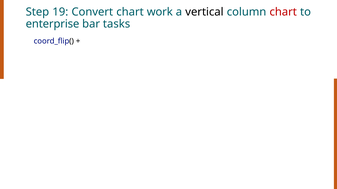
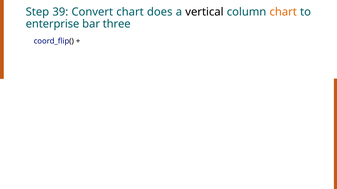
19: 19 -> 39 (60, 12)
work: work -> does (160, 12)
chart colour: red -> orange (283, 12)
tasks: tasks -> three (117, 24)
